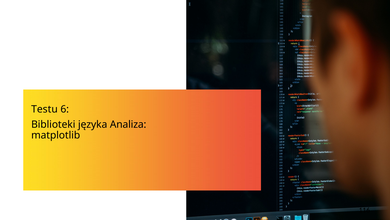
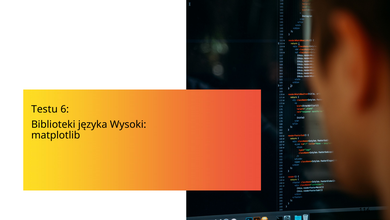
Analiza: Analiza -> Wysoki (128, 124)
